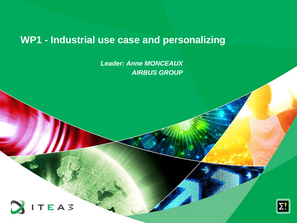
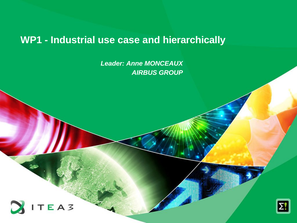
personalizing: personalizing -> hierarchically (194, 40)
